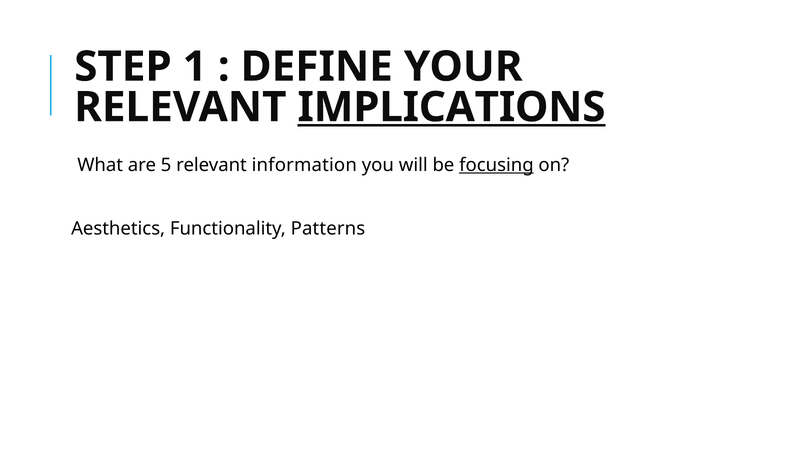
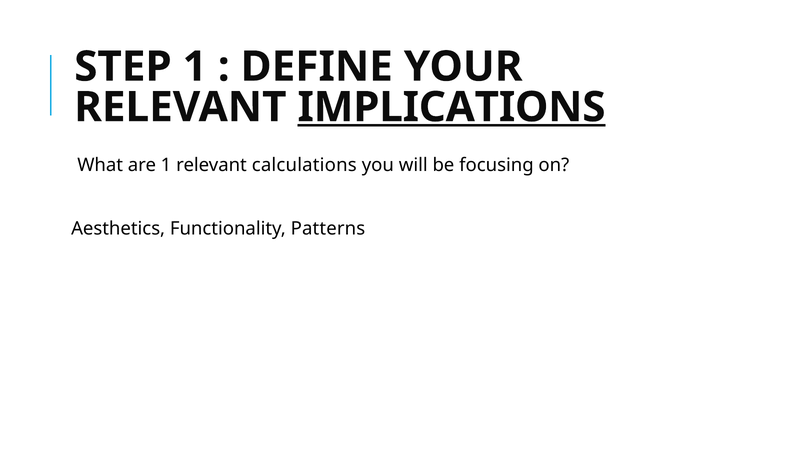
are 5: 5 -> 1 (166, 165)
information: information -> calculations (304, 165)
focusing underline: present -> none (496, 165)
